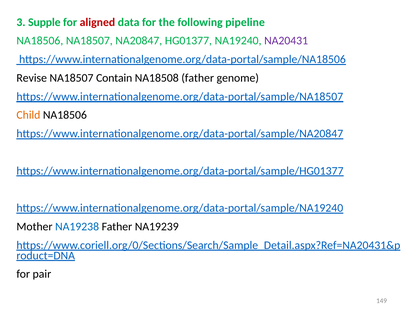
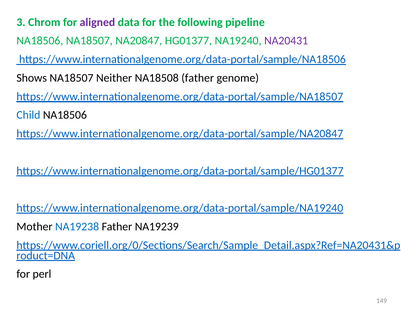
Supple: Supple -> Chrom (44, 22)
aligned colour: red -> purple (97, 22)
Revise: Revise -> Shows (32, 78)
Contain: Contain -> Neither (114, 78)
Child colour: orange -> blue (28, 115)
pair: pair -> perl (42, 274)
